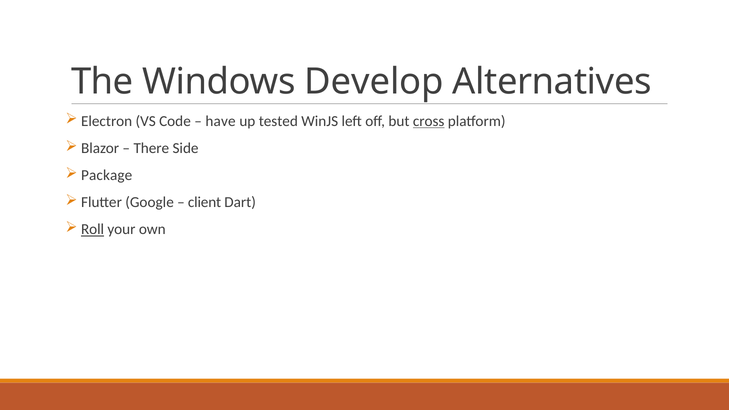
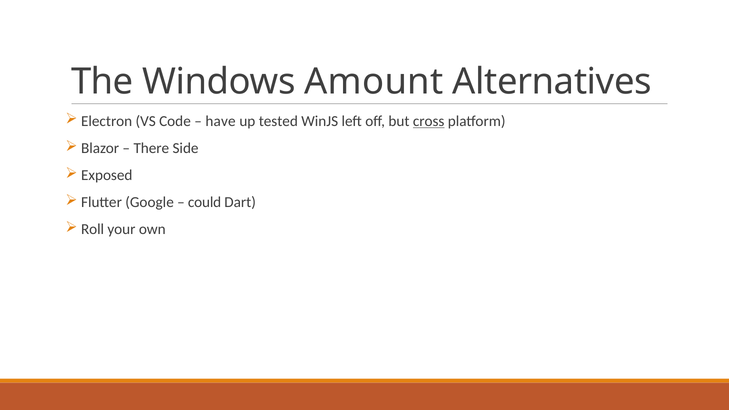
Develop: Develop -> Amount (374, 82)
Package: Package -> Exposed (107, 175)
client: client -> could (205, 202)
Roll underline: present -> none (93, 229)
